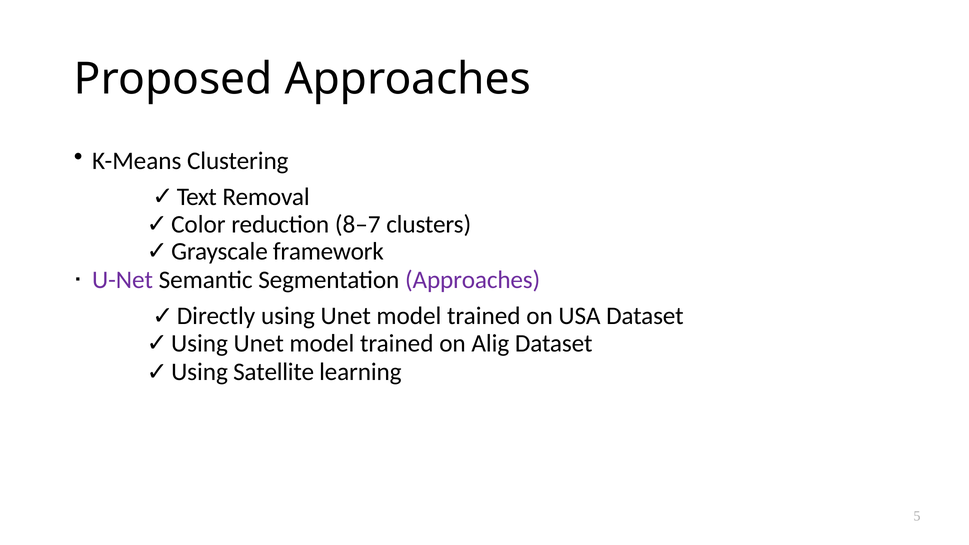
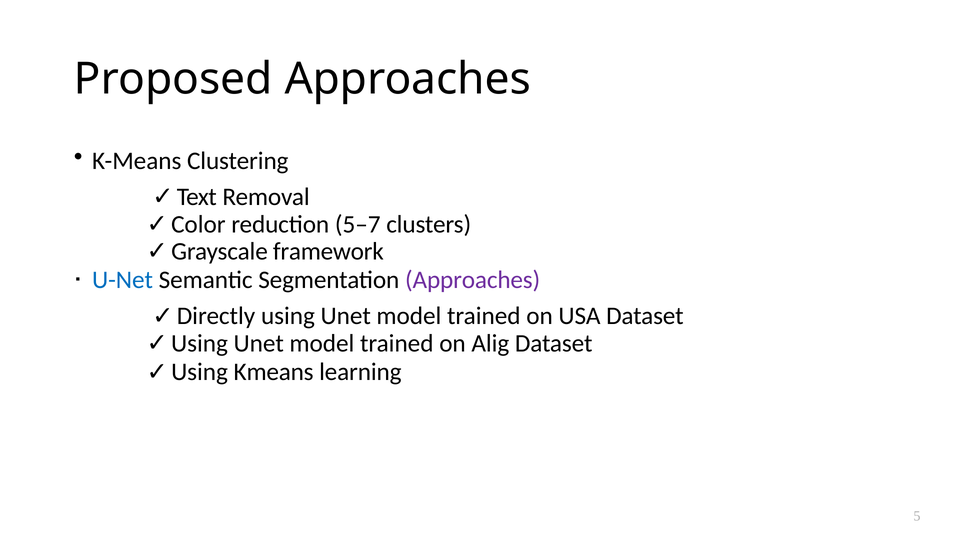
8–7: 8–7 -> 5–7 (358, 224)
U-Net colour: purple -> blue (122, 280)
Satellite: Satellite -> Kmeans (274, 372)
